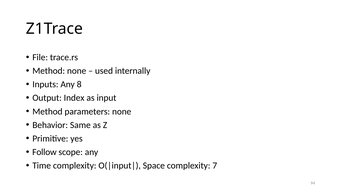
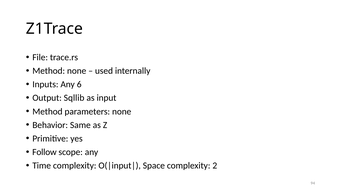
8: 8 -> 6 (79, 84)
Index: Index -> Sqllib (74, 98)
7: 7 -> 2 (215, 165)
